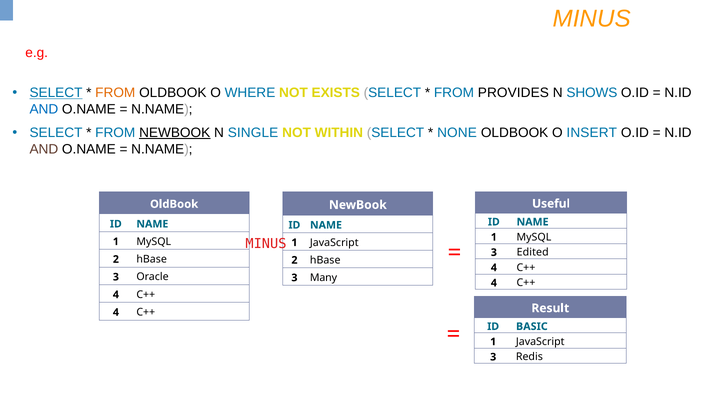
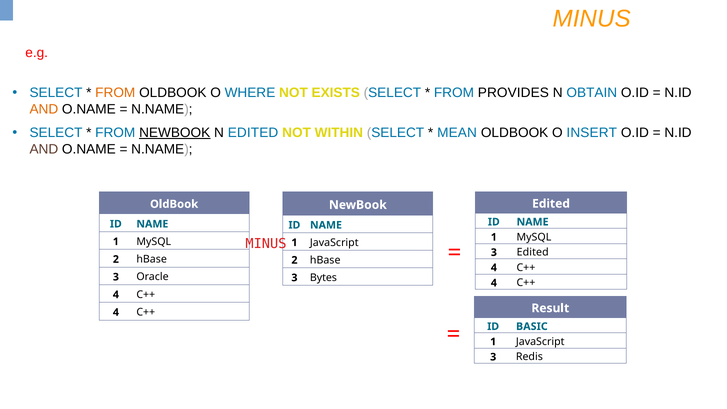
SELECT underline: present -> none (56, 93)
SHOWS: SHOWS -> OBTAIN (592, 93)
AND colour: blue -> orange (44, 109)
N SINGLE: SINGLE -> EDITED (253, 133)
NONE: NONE -> MEAN (457, 133)
Useful: Useful -> Edited (551, 204)
Many: Many -> Bytes (323, 278)
